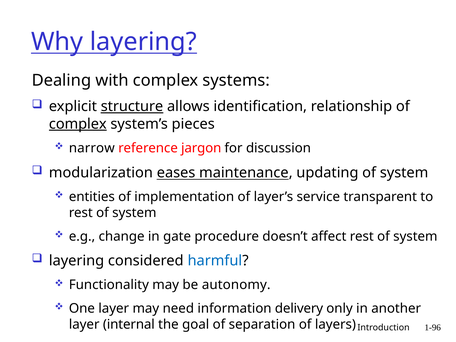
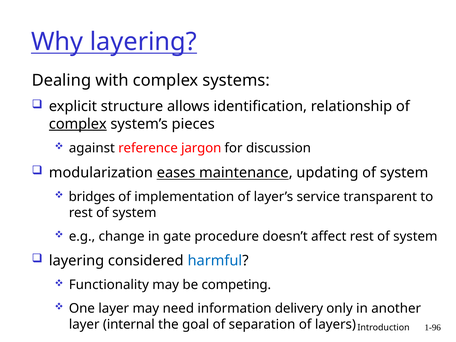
structure underline: present -> none (132, 107)
narrow: narrow -> against (92, 148)
entities: entities -> bridges (92, 197)
autonomy: autonomy -> competing (236, 285)
